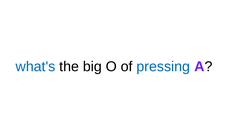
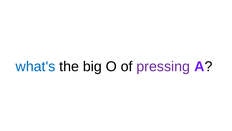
pressing colour: blue -> purple (163, 66)
